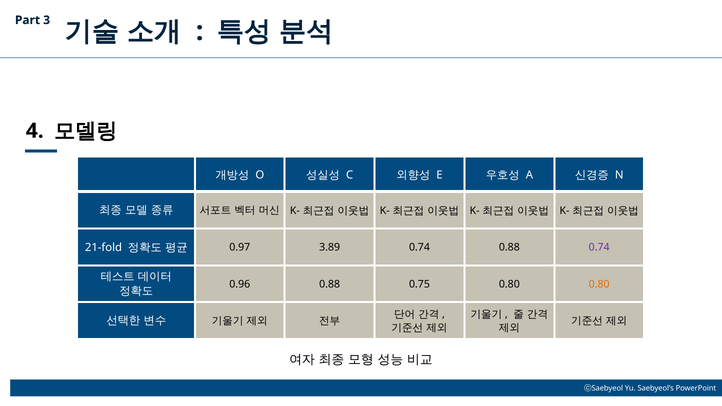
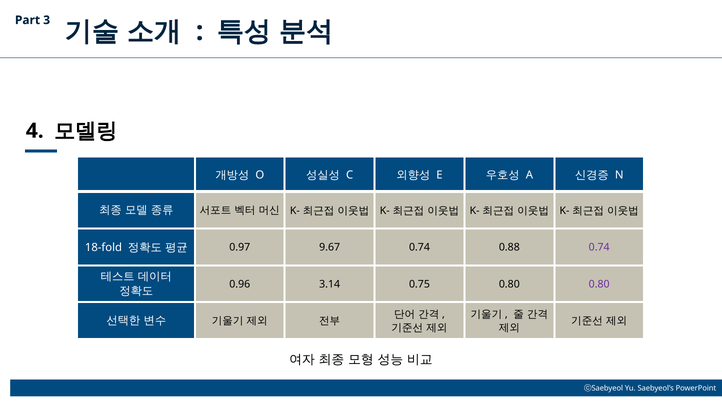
21-fold: 21-fold -> 18-fold (103, 248)
3.89: 3.89 -> 9.67 (330, 248)
0.96 0.88: 0.88 -> 3.14 (330, 284)
0.80 colour: orange -> purple (599, 284)
